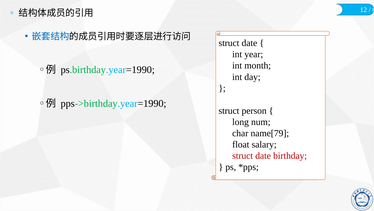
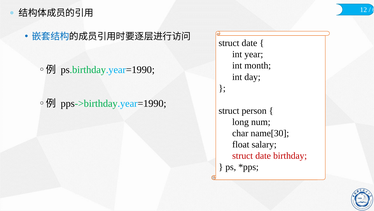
name[79: name[79 -> name[30 (270, 133)
